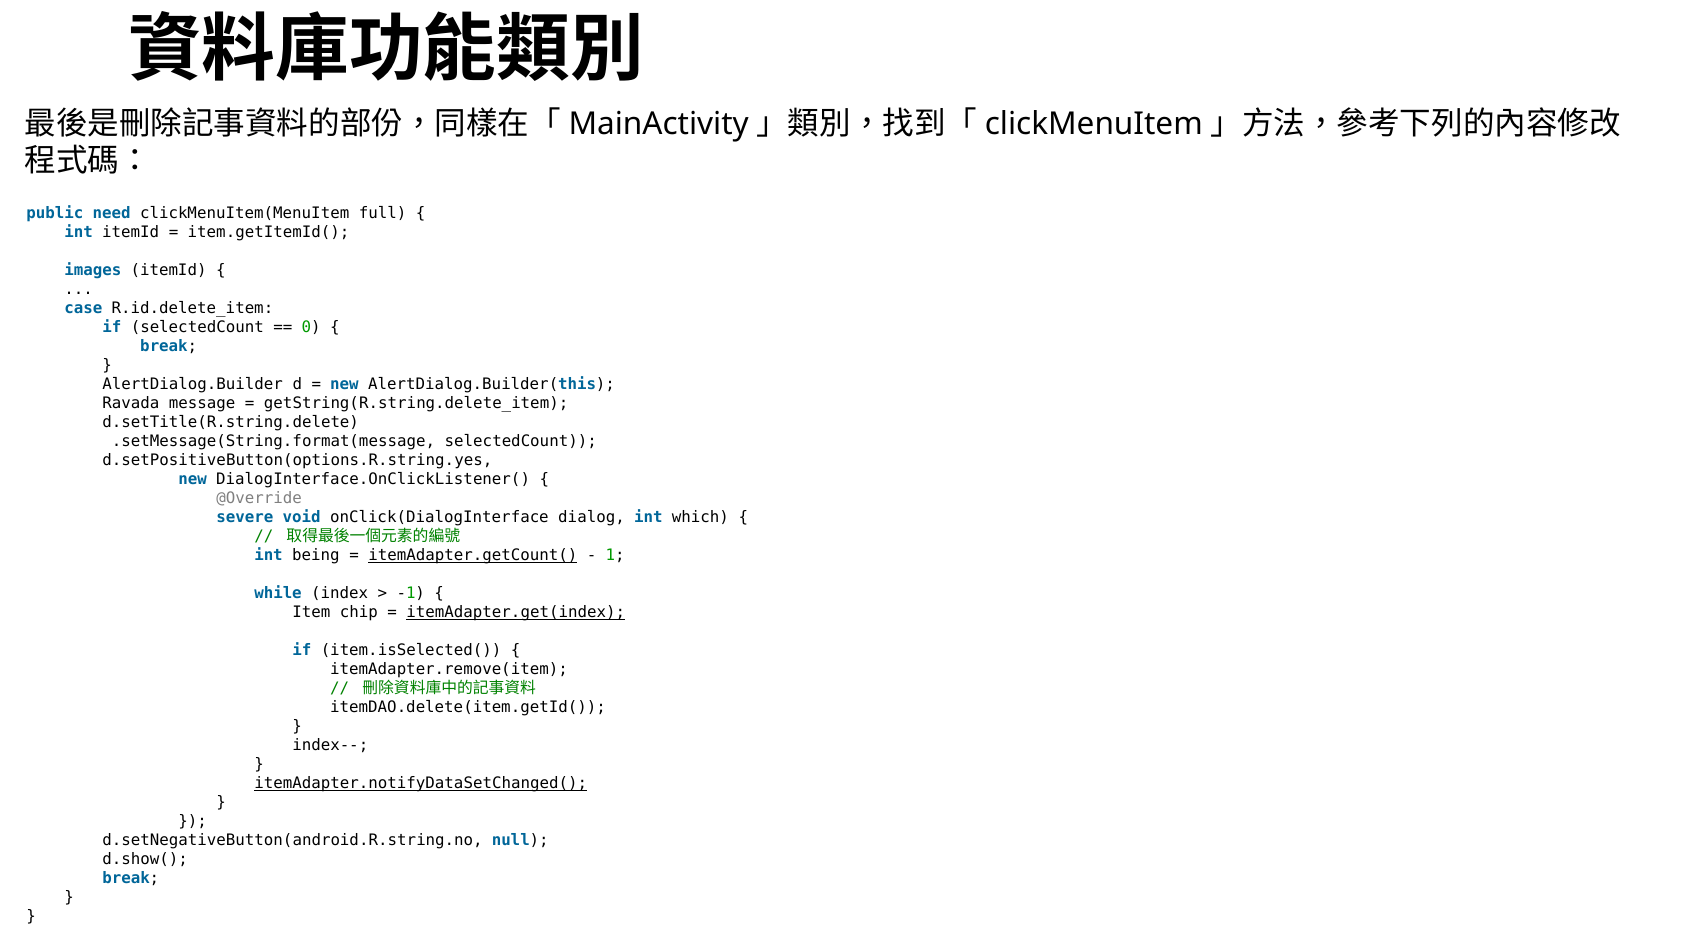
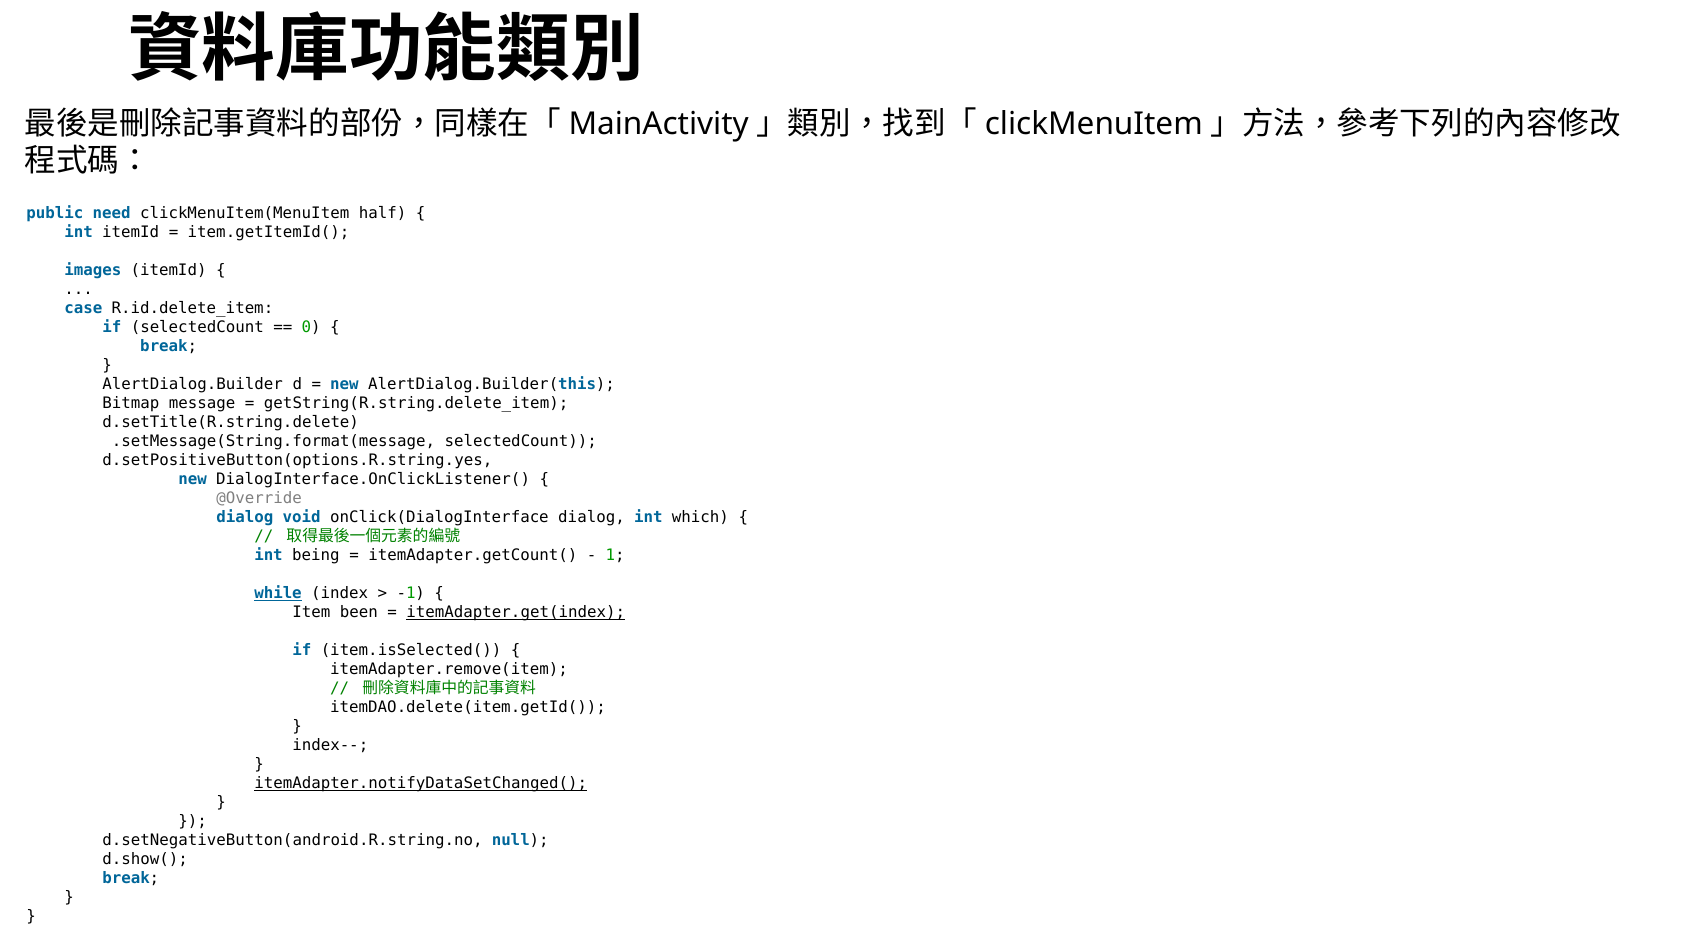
full: full -> half (383, 214)
Ravada: Ravada -> Bitmap (131, 403)
severe: severe -> dialog (245, 517)
itemAdapter.getCount( underline: present -> none (473, 555)
while underline: none -> present (278, 593)
chip: chip -> been (359, 612)
